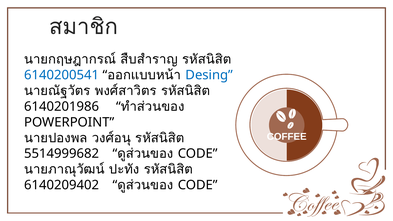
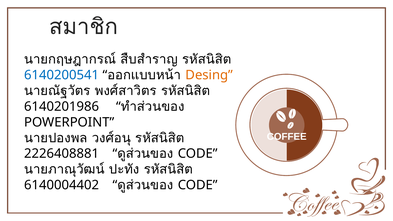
Desing colour: blue -> orange (209, 75)
5514999682: 5514999682 -> 2226408881 (62, 154)
6140209402: 6140209402 -> 6140004402 (62, 185)
